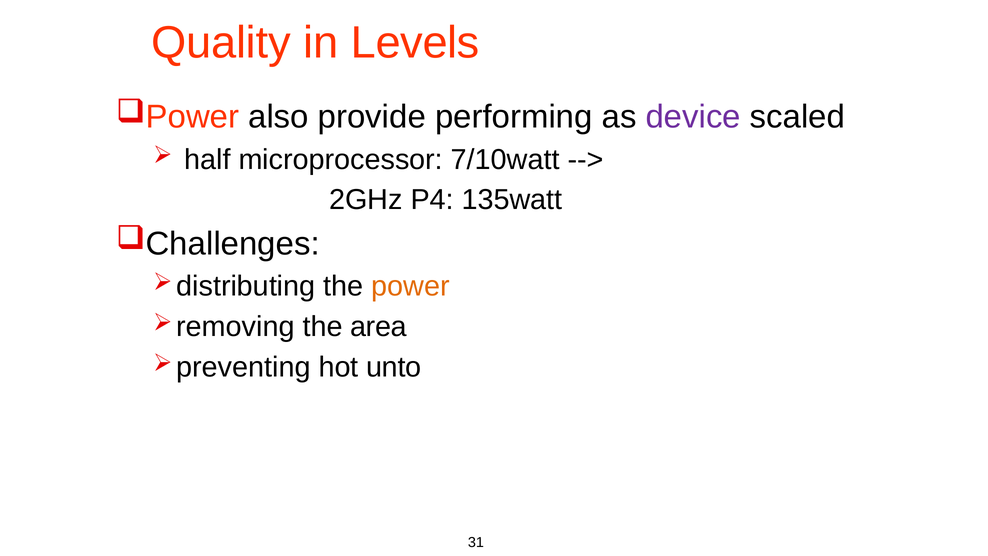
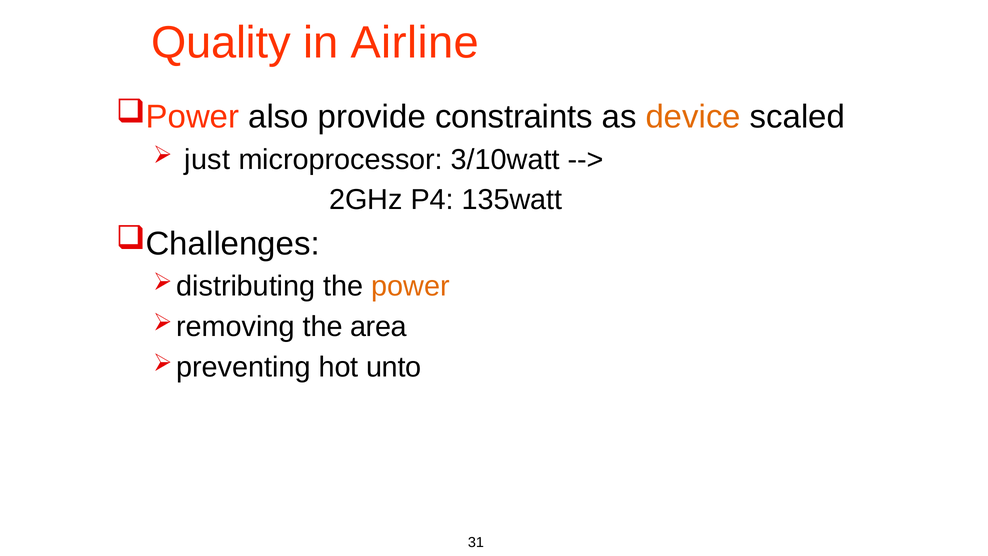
Levels: Levels -> Airline (415, 43)
performing: performing -> constraints (514, 117)
device colour: purple -> orange (693, 117)
half: half -> just (207, 159)
7/10watt: 7/10watt -> 3/10watt (505, 159)
